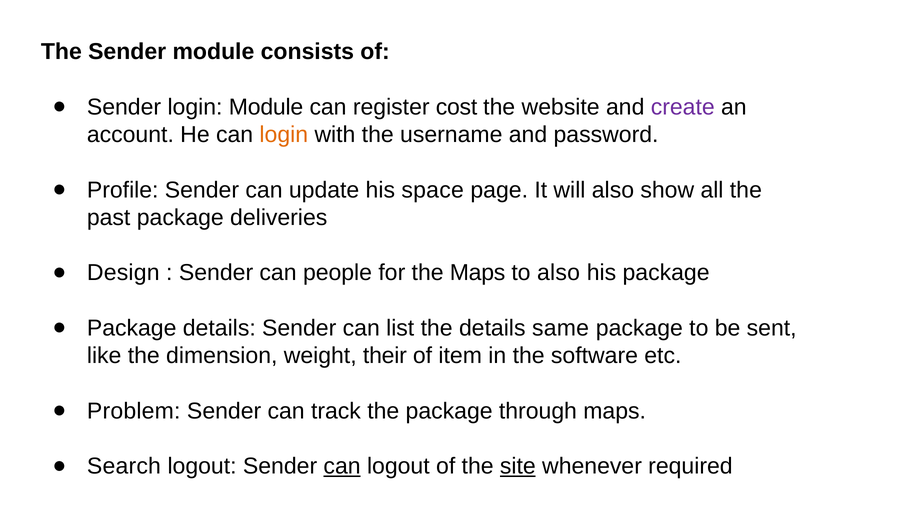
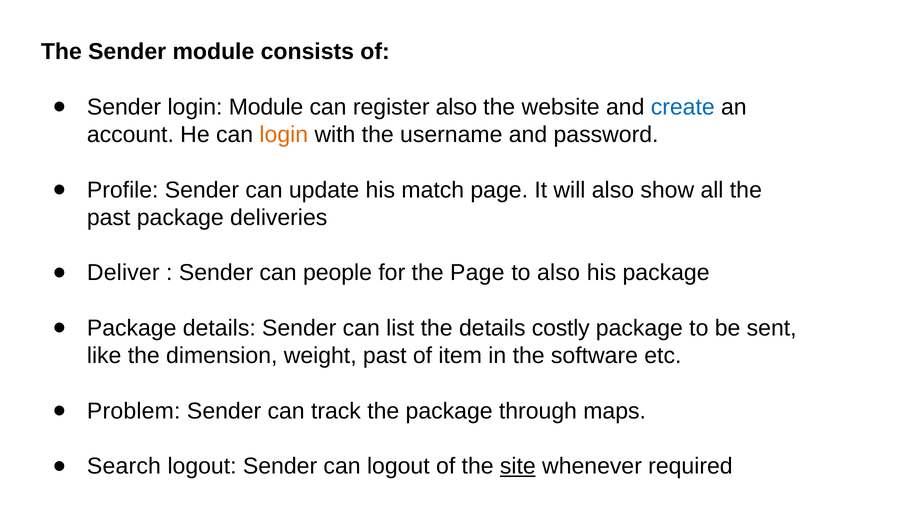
register cost: cost -> also (457, 107)
create colour: purple -> blue (683, 107)
space: space -> match (433, 190)
Design: Design -> Deliver (123, 273)
the Maps: Maps -> Page (477, 273)
same: same -> costly (561, 328)
weight their: their -> past (385, 356)
can underline: present -> none (342, 466)
